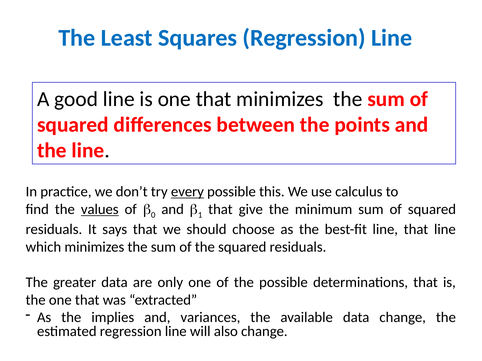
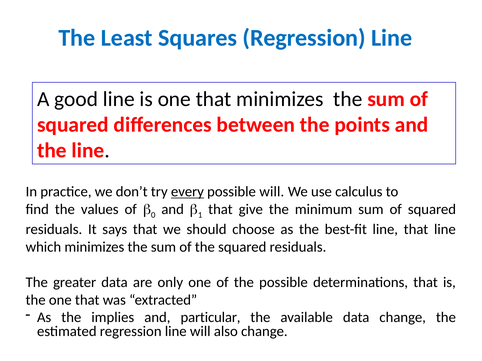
possible this: this -> will (272, 192)
values underline: present -> none (100, 210)
variances: variances -> particular (210, 318)
